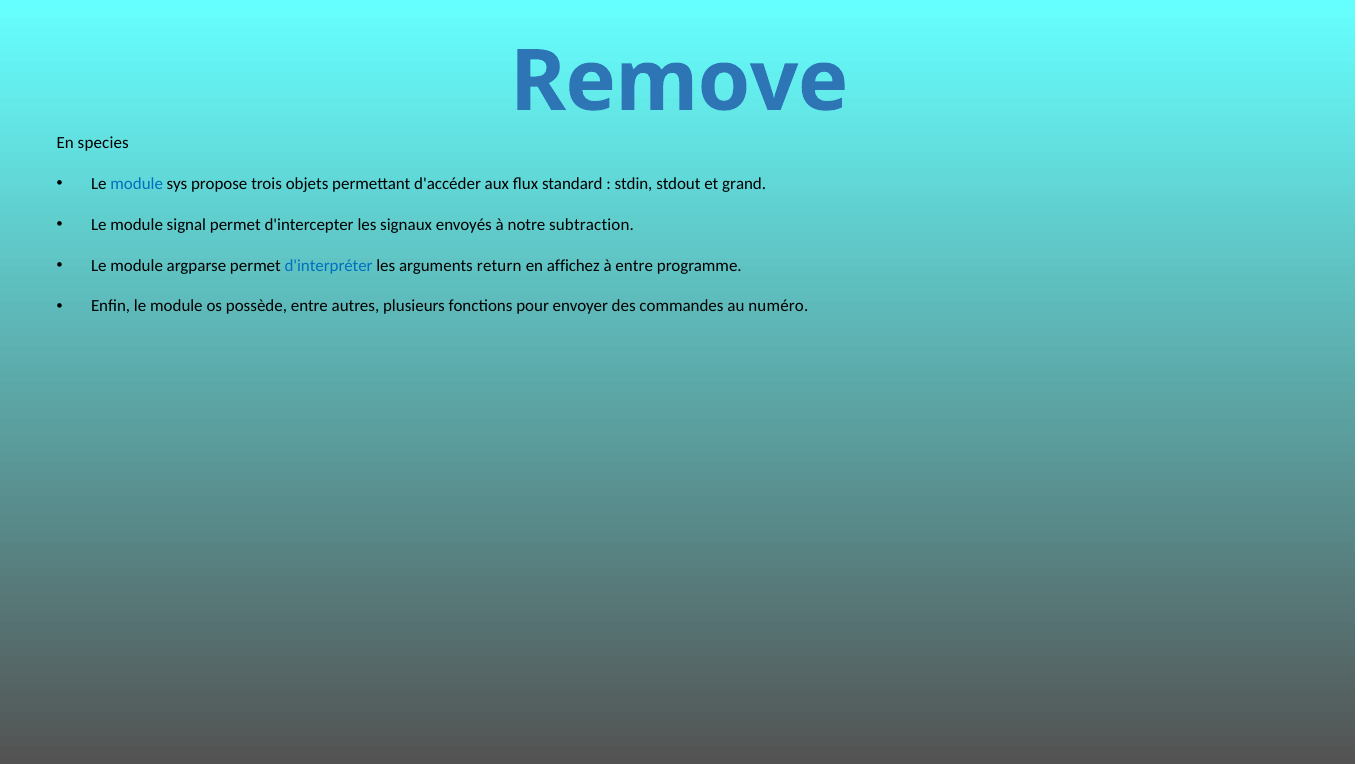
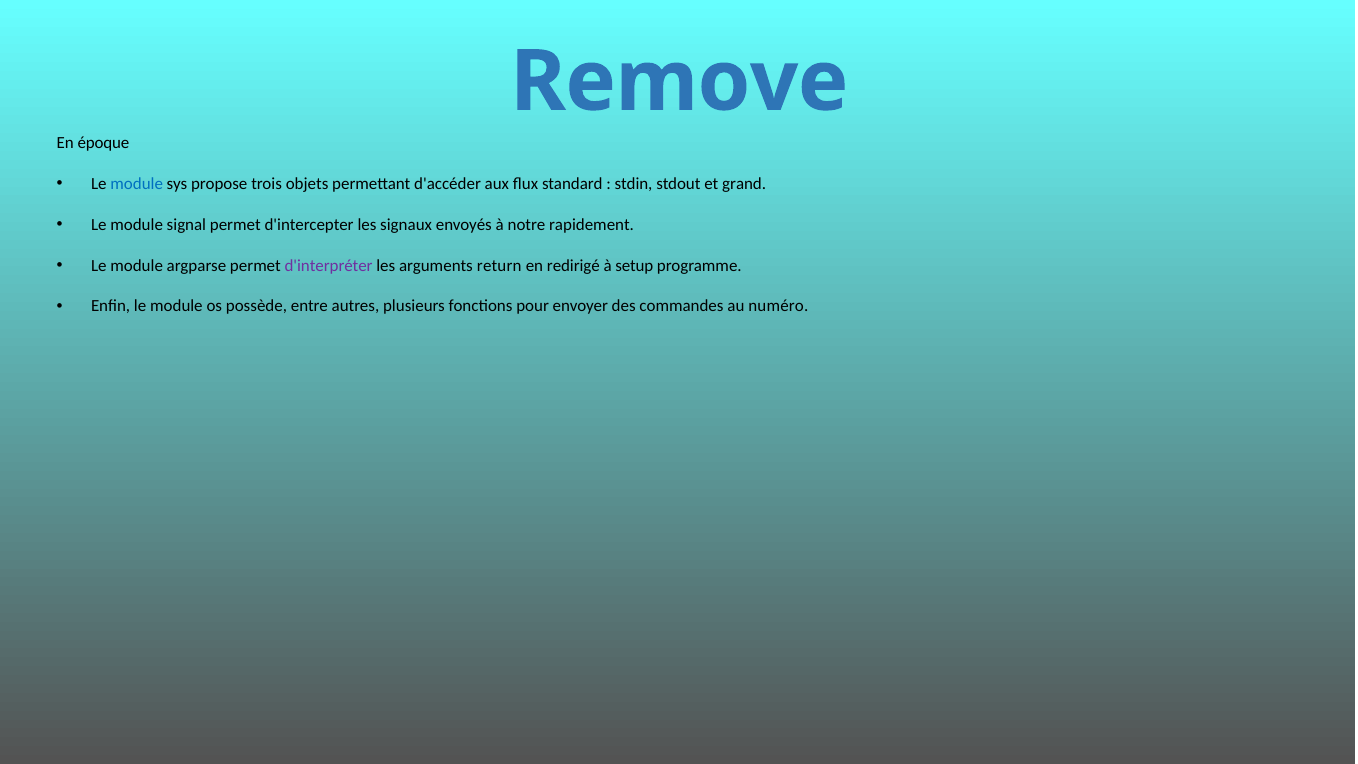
species: species -> époque (103, 143)
subtraction: subtraction -> rapidement (592, 225)
d'interpréter colour: blue -> purple (329, 266)
affichez: affichez -> redirigé (573, 266)
à entre: entre -> setup (634, 266)
